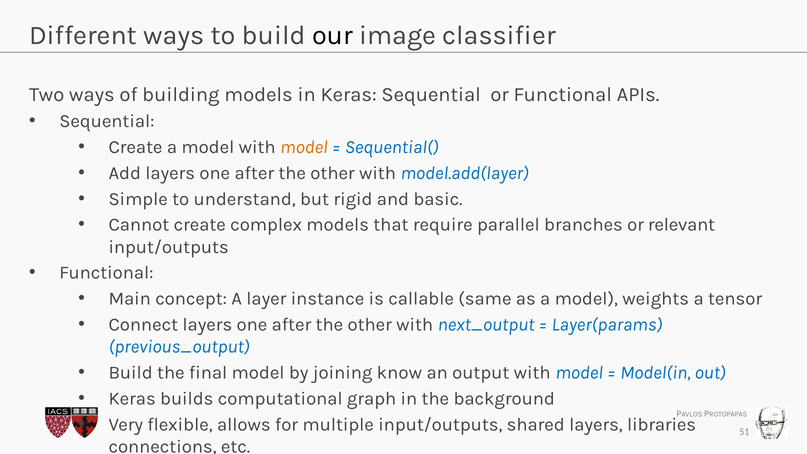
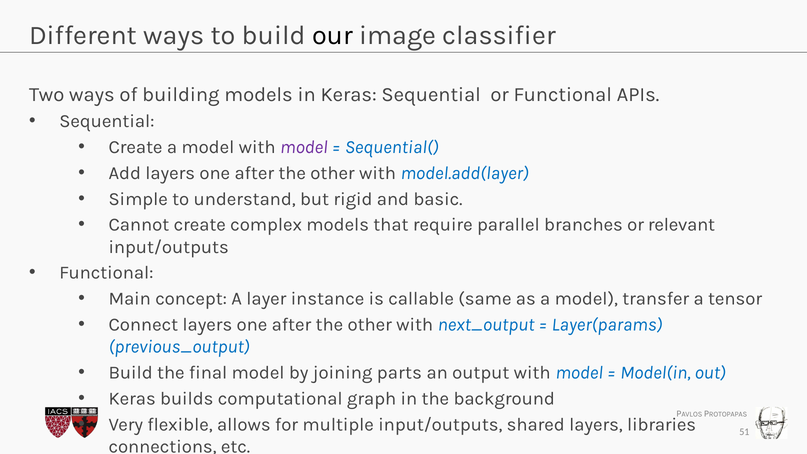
model colour: orange -> purple (304, 147)
weights: weights -> transfer (656, 299)
know: know -> parts (399, 373)
